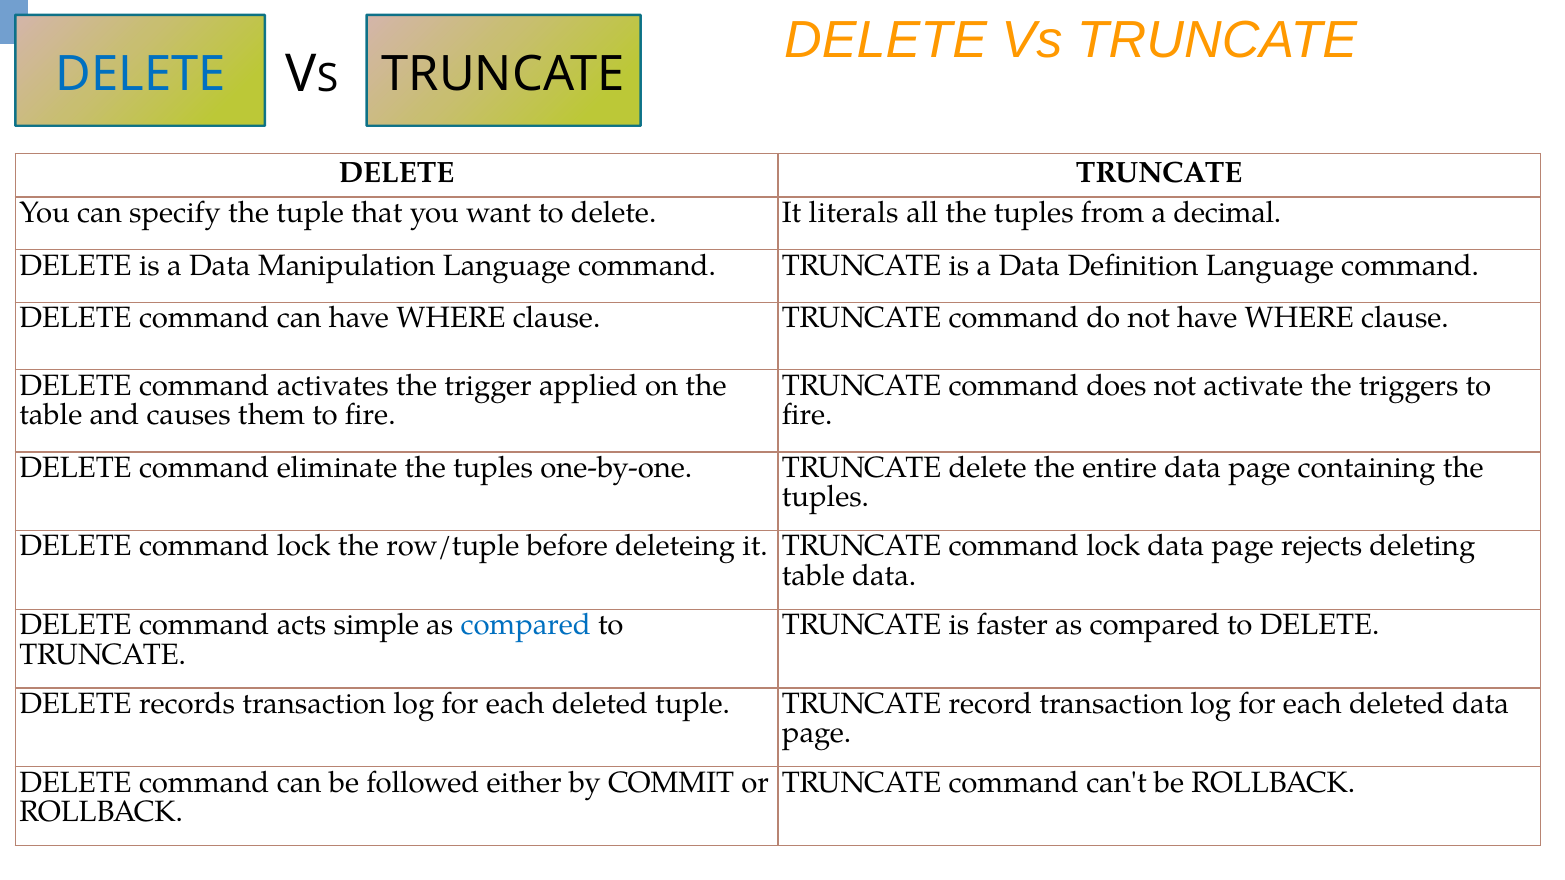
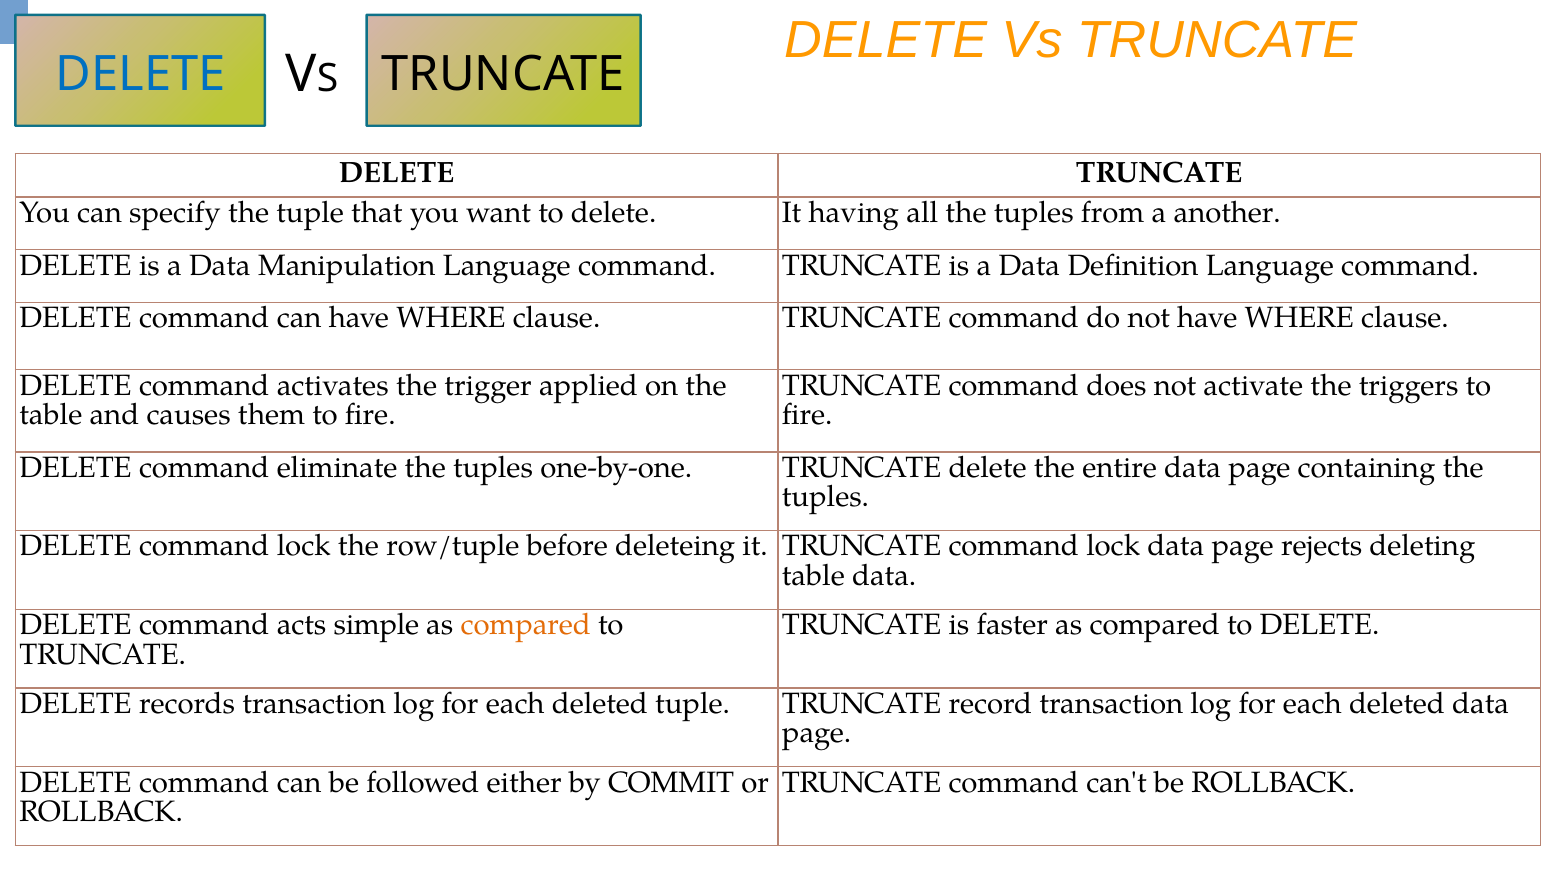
literals: literals -> having (854, 213)
decimal: decimal -> another (1227, 213)
compared colour: blue -> orange (526, 625)
